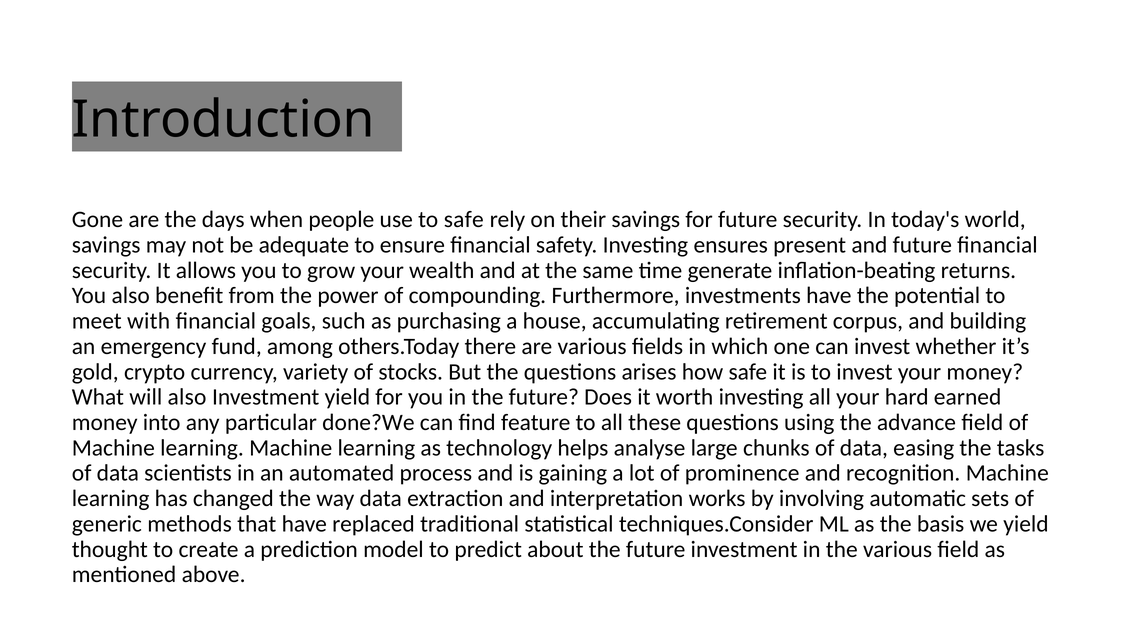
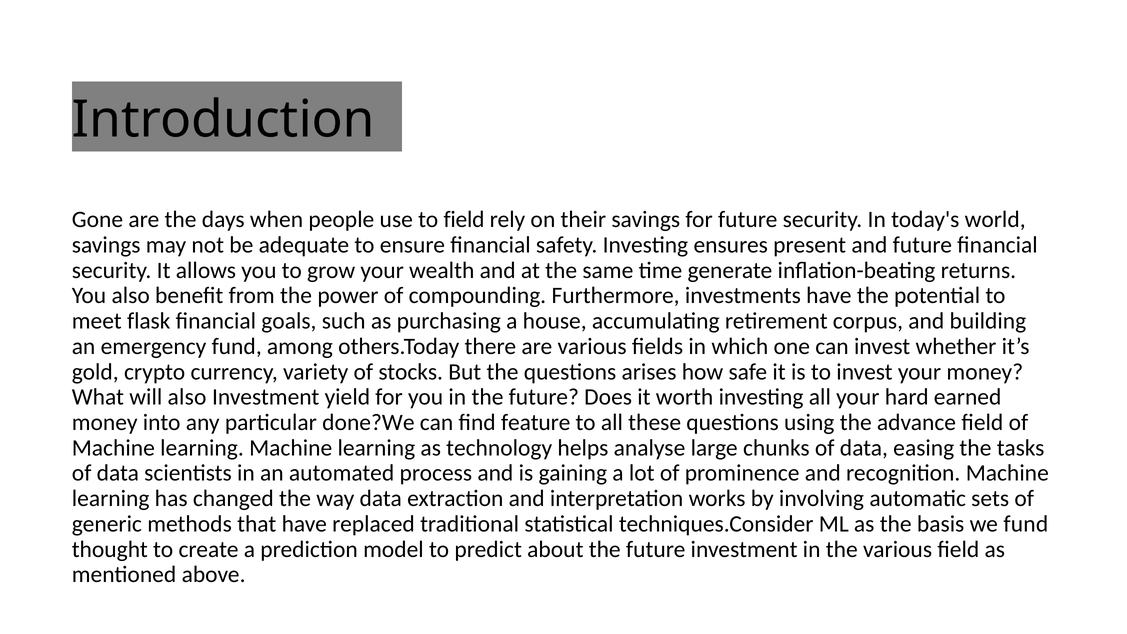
to safe: safe -> field (464, 220)
with: with -> flask (149, 321)
we yield: yield -> fund (1026, 524)
